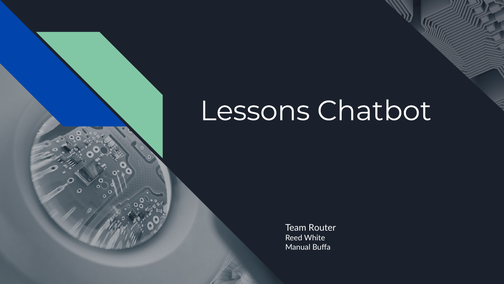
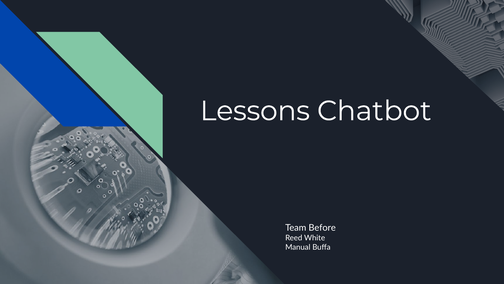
Router: Router -> Before (322, 227)
